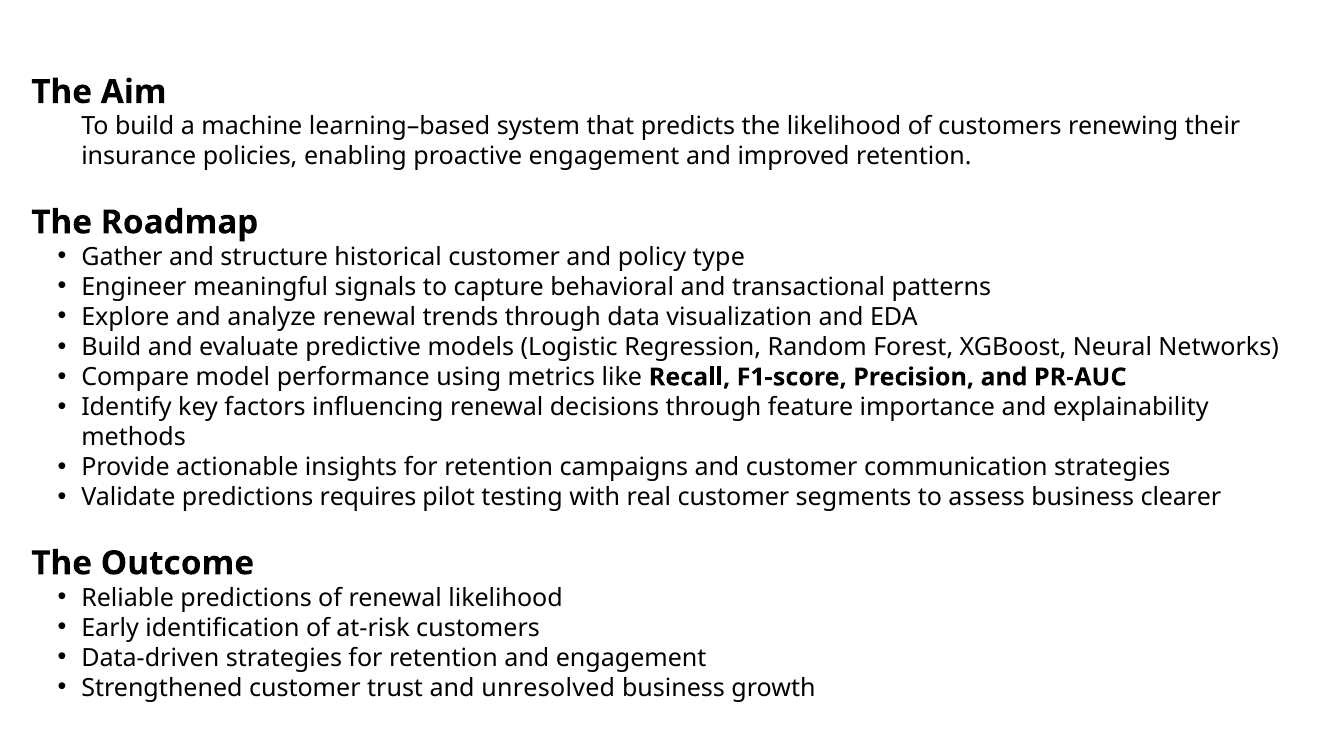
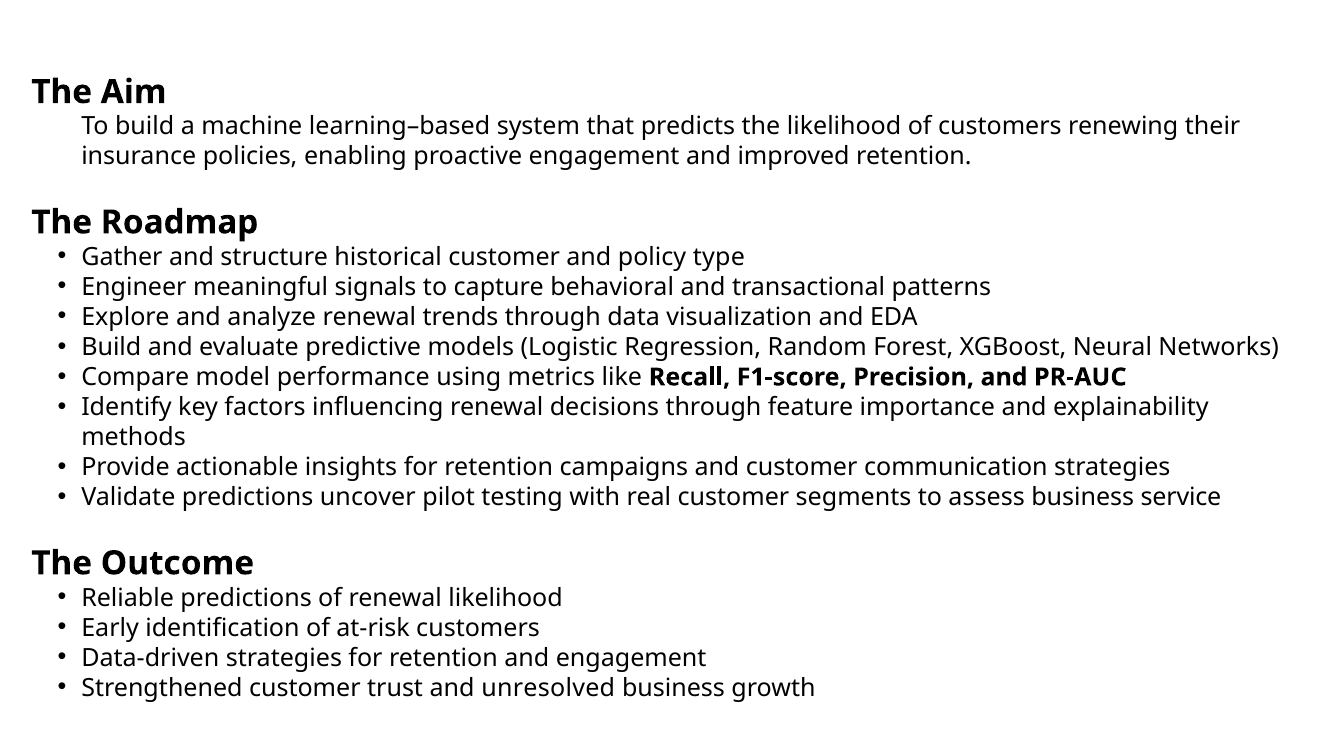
requires: requires -> uncover (368, 498)
clearer: clearer -> service (1181, 498)
